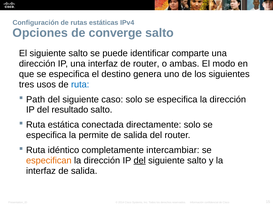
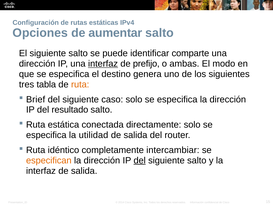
converge: converge -> aumentar (115, 33)
interfaz underline: none -> present (103, 64)
de router: router -> prefijo (146, 64)
usos: usos -> tabla (46, 84)
ruta colour: blue -> orange (80, 84)
Path: Path -> Brief (36, 99)
permite: permite -> utilidad (94, 135)
